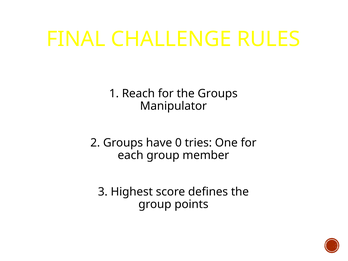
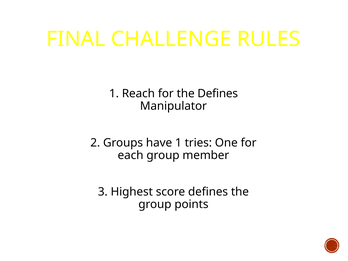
the Groups: Groups -> Defines (218, 94)
have 0: 0 -> 1 (178, 143)
